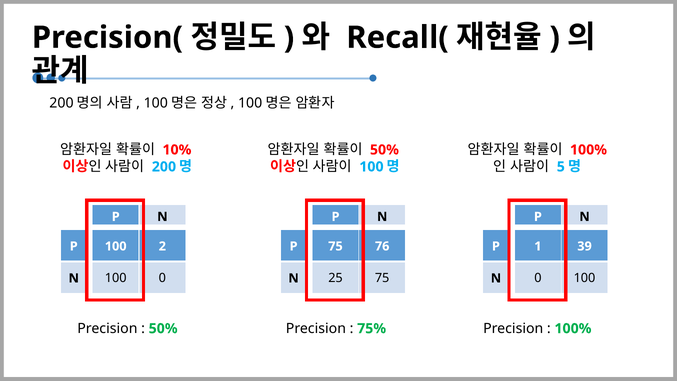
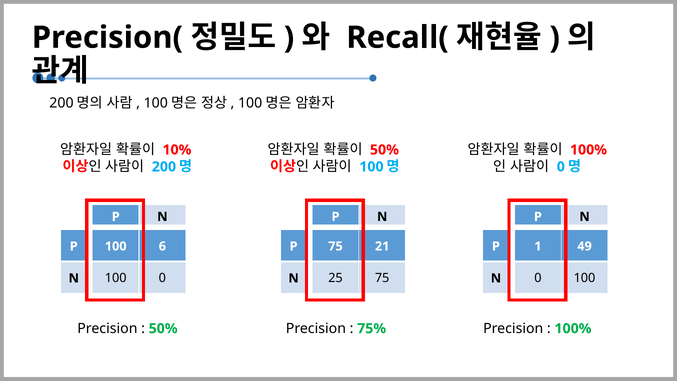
5: 5 -> 0 (561, 167)
2: 2 -> 6 (162, 246)
76: 76 -> 21 (382, 246)
39: 39 -> 49 (585, 246)
